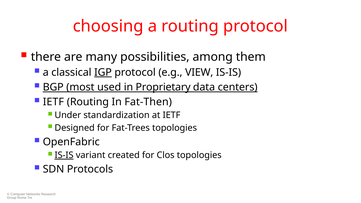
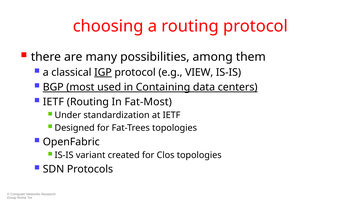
Proprietary: Proprietary -> Containing (163, 87)
Fat-Then: Fat-Then -> Fat-Most (148, 102)
IS-IS underline: present -> none (64, 155)
